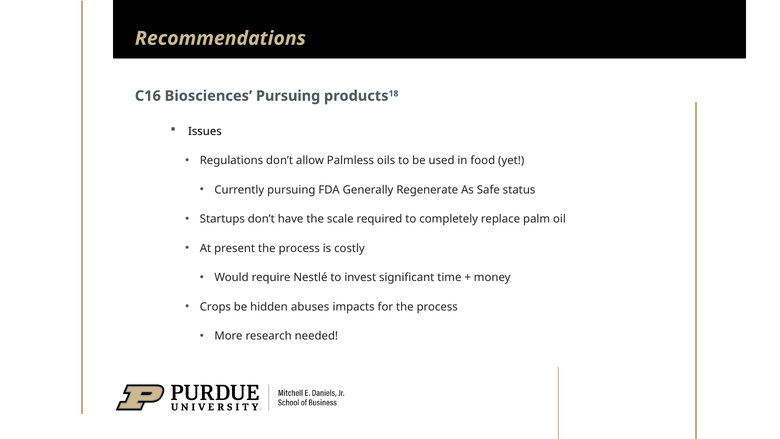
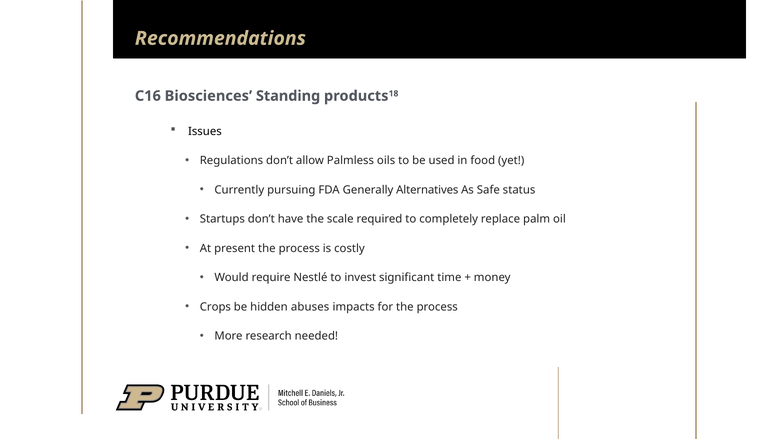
Biosciences Pursuing: Pursuing -> Standing (288, 96)
Regenerate: Regenerate -> Alternatives (427, 190)
